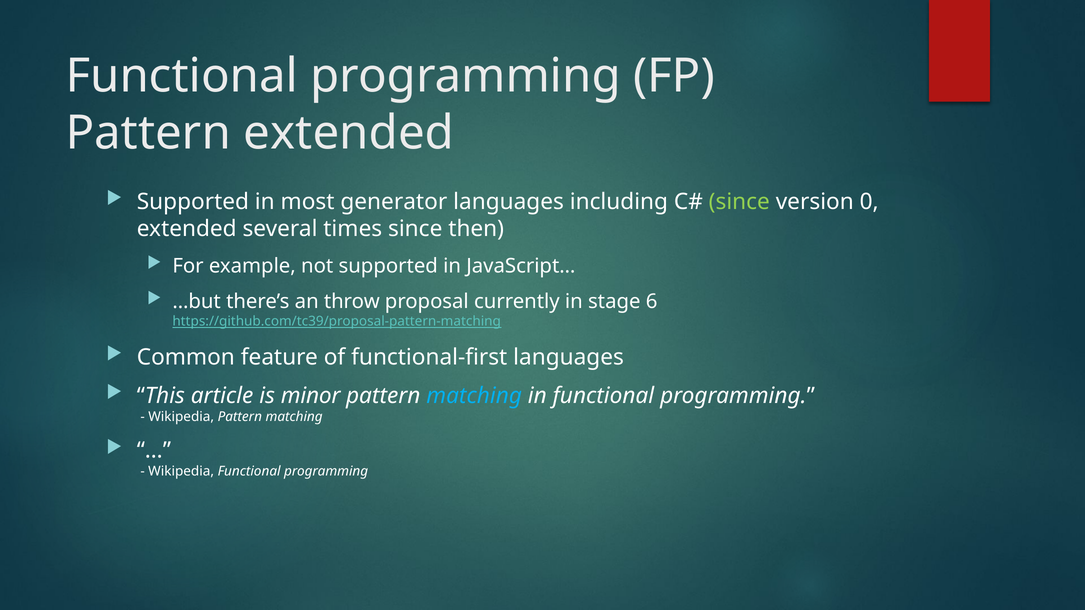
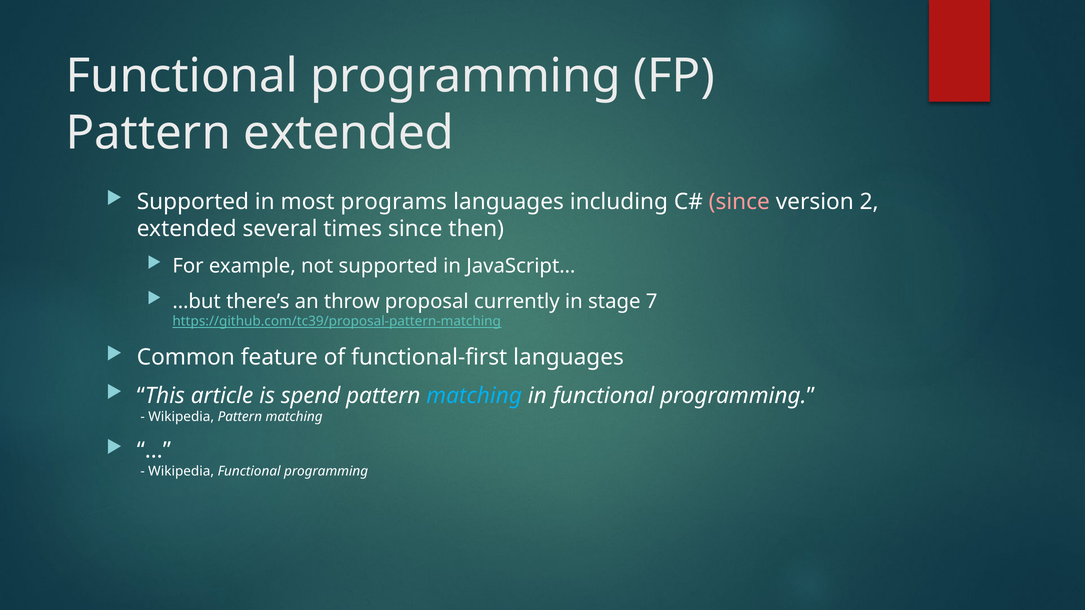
generator: generator -> programs (394, 202)
since colour: light green -> pink (739, 202)
0: 0 -> 2 (869, 202)
6: 6 -> 7 (652, 302)
minor: minor -> spend (311, 396)
